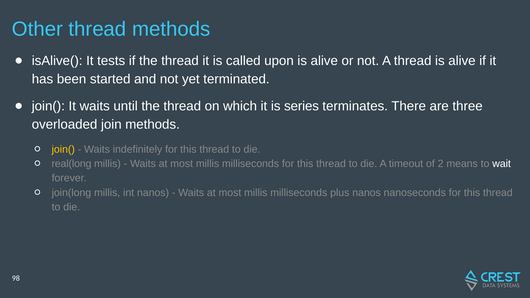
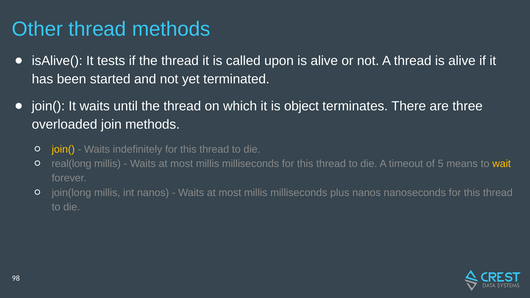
series: series -> object (302, 106)
2: 2 -> 5 (441, 164)
wait colour: white -> yellow (502, 164)
